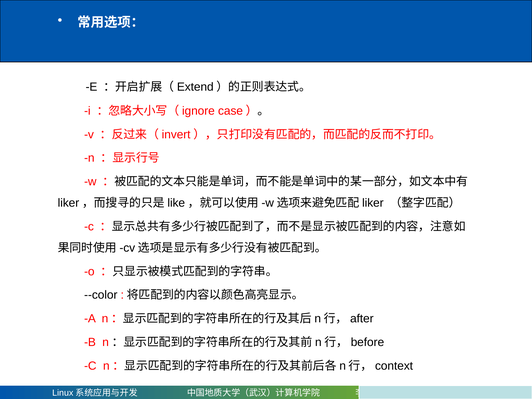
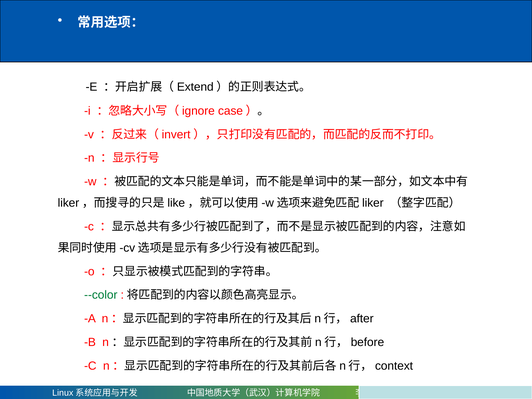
--color colour: black -> green (101, 295)
